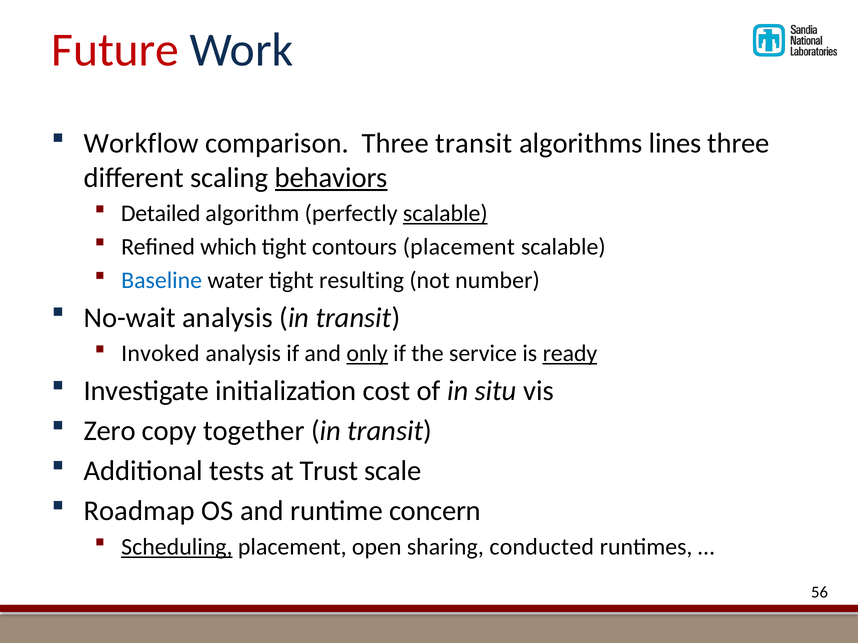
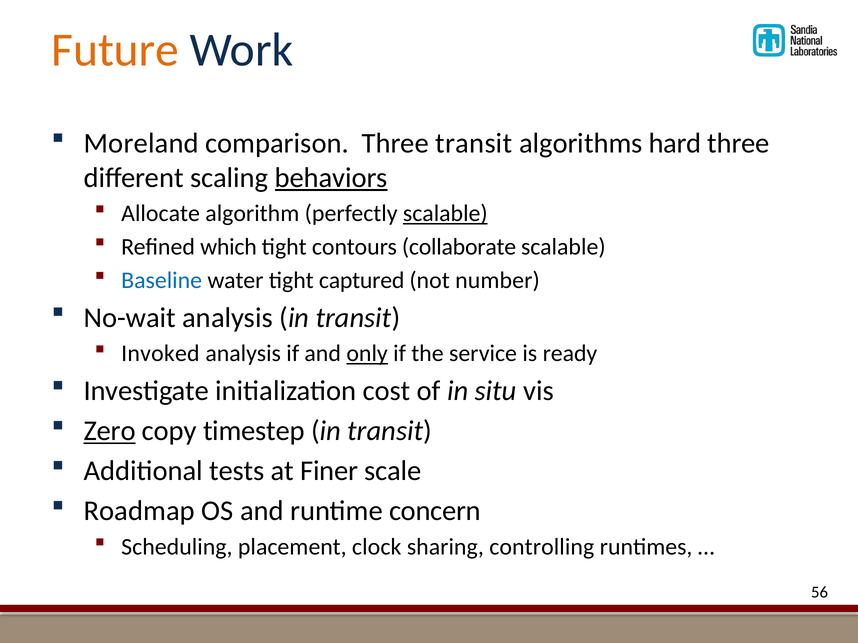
Future colour: red -> orange (115, 50)
Workflow: Workflow -> Moreland (141, 143)
lines: lines -> hard (675, 143)
Detailed: Detailed -> Allocate (161, 214)
contours placement: placement -> collaborate (459, 247)
resulting: resulting -> captured (362, 280)
ready underline: present -> none (570, 354)
Zero underline: none -> present (110, 431)
together: together -> timestep (254, 431)
Trust: Trust -> Finer (329, 471)
Scheduling underline: present -> none (177, 547)
open: open -> clock (377, 547)
conducted: conducted -> controlling (542, 547)
